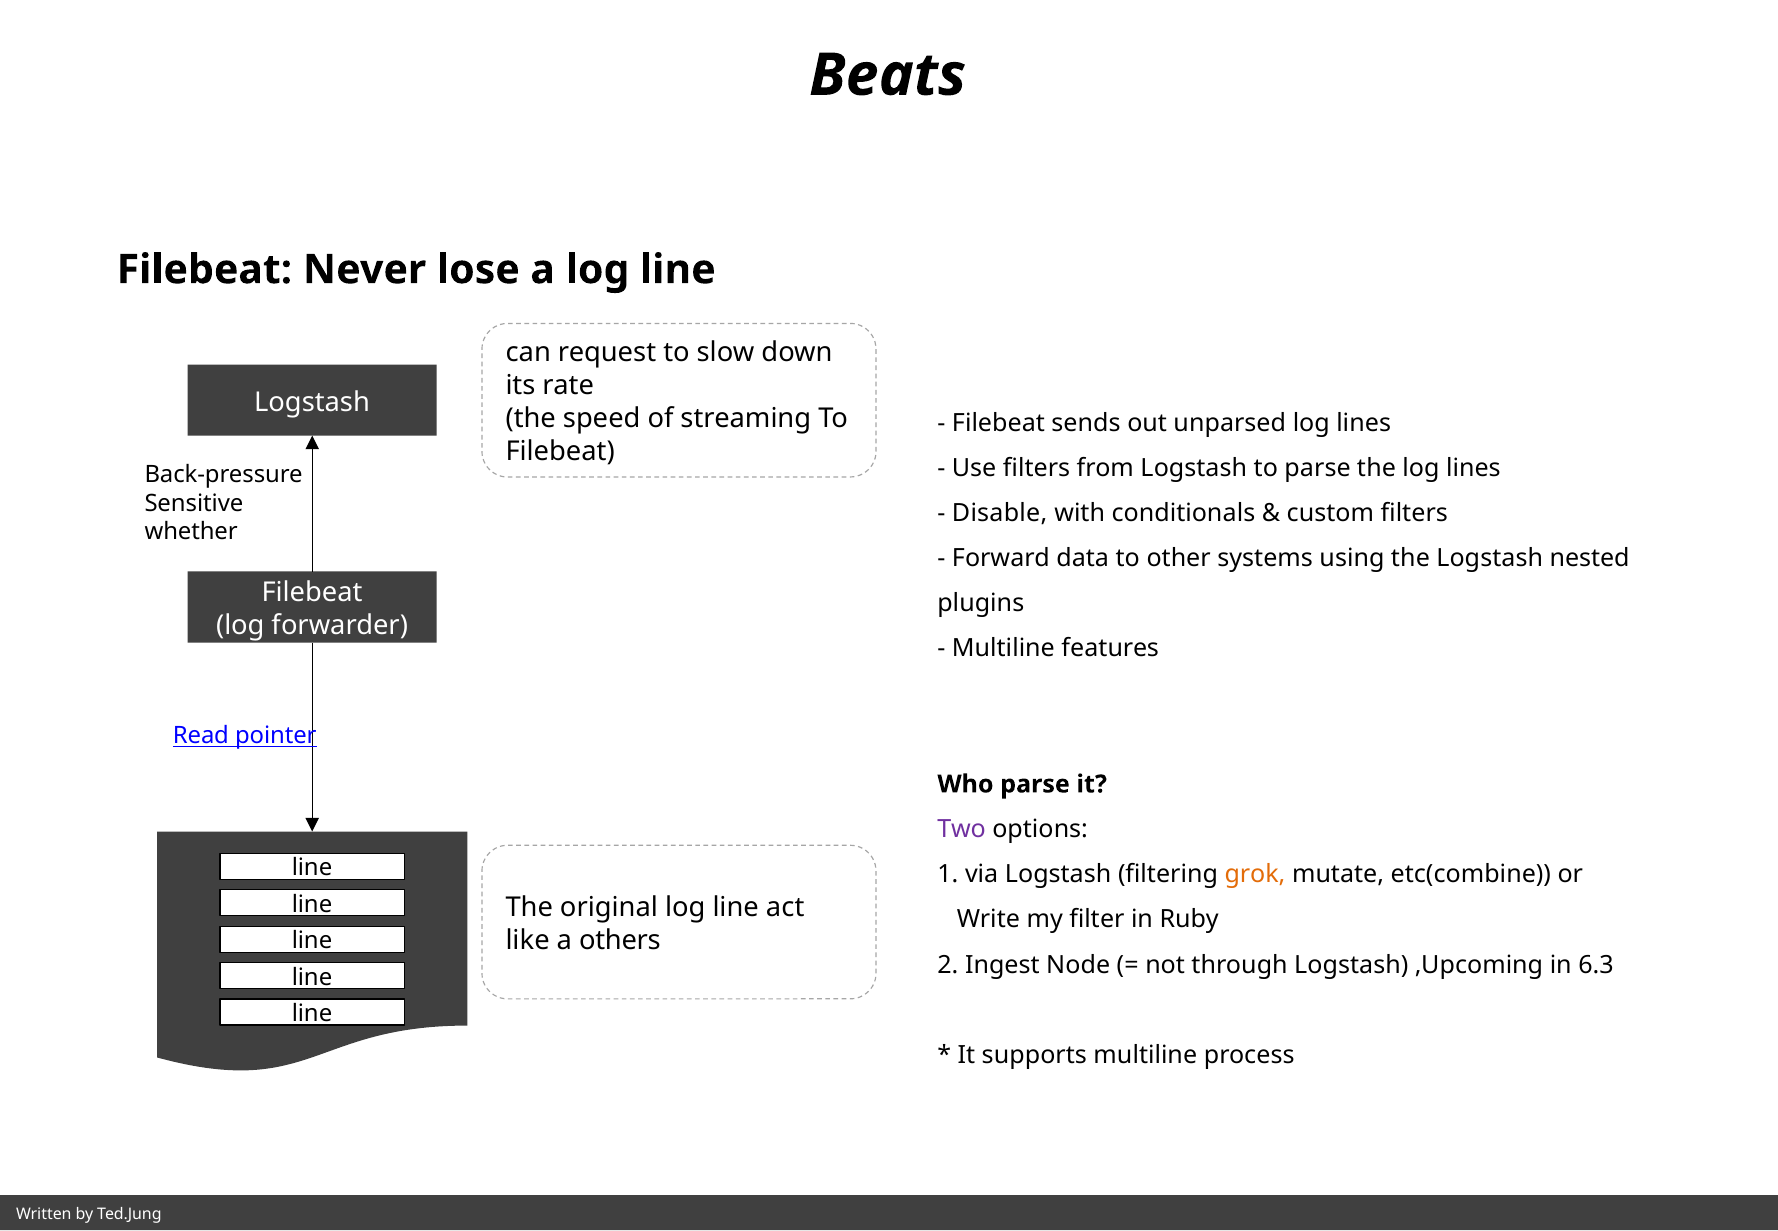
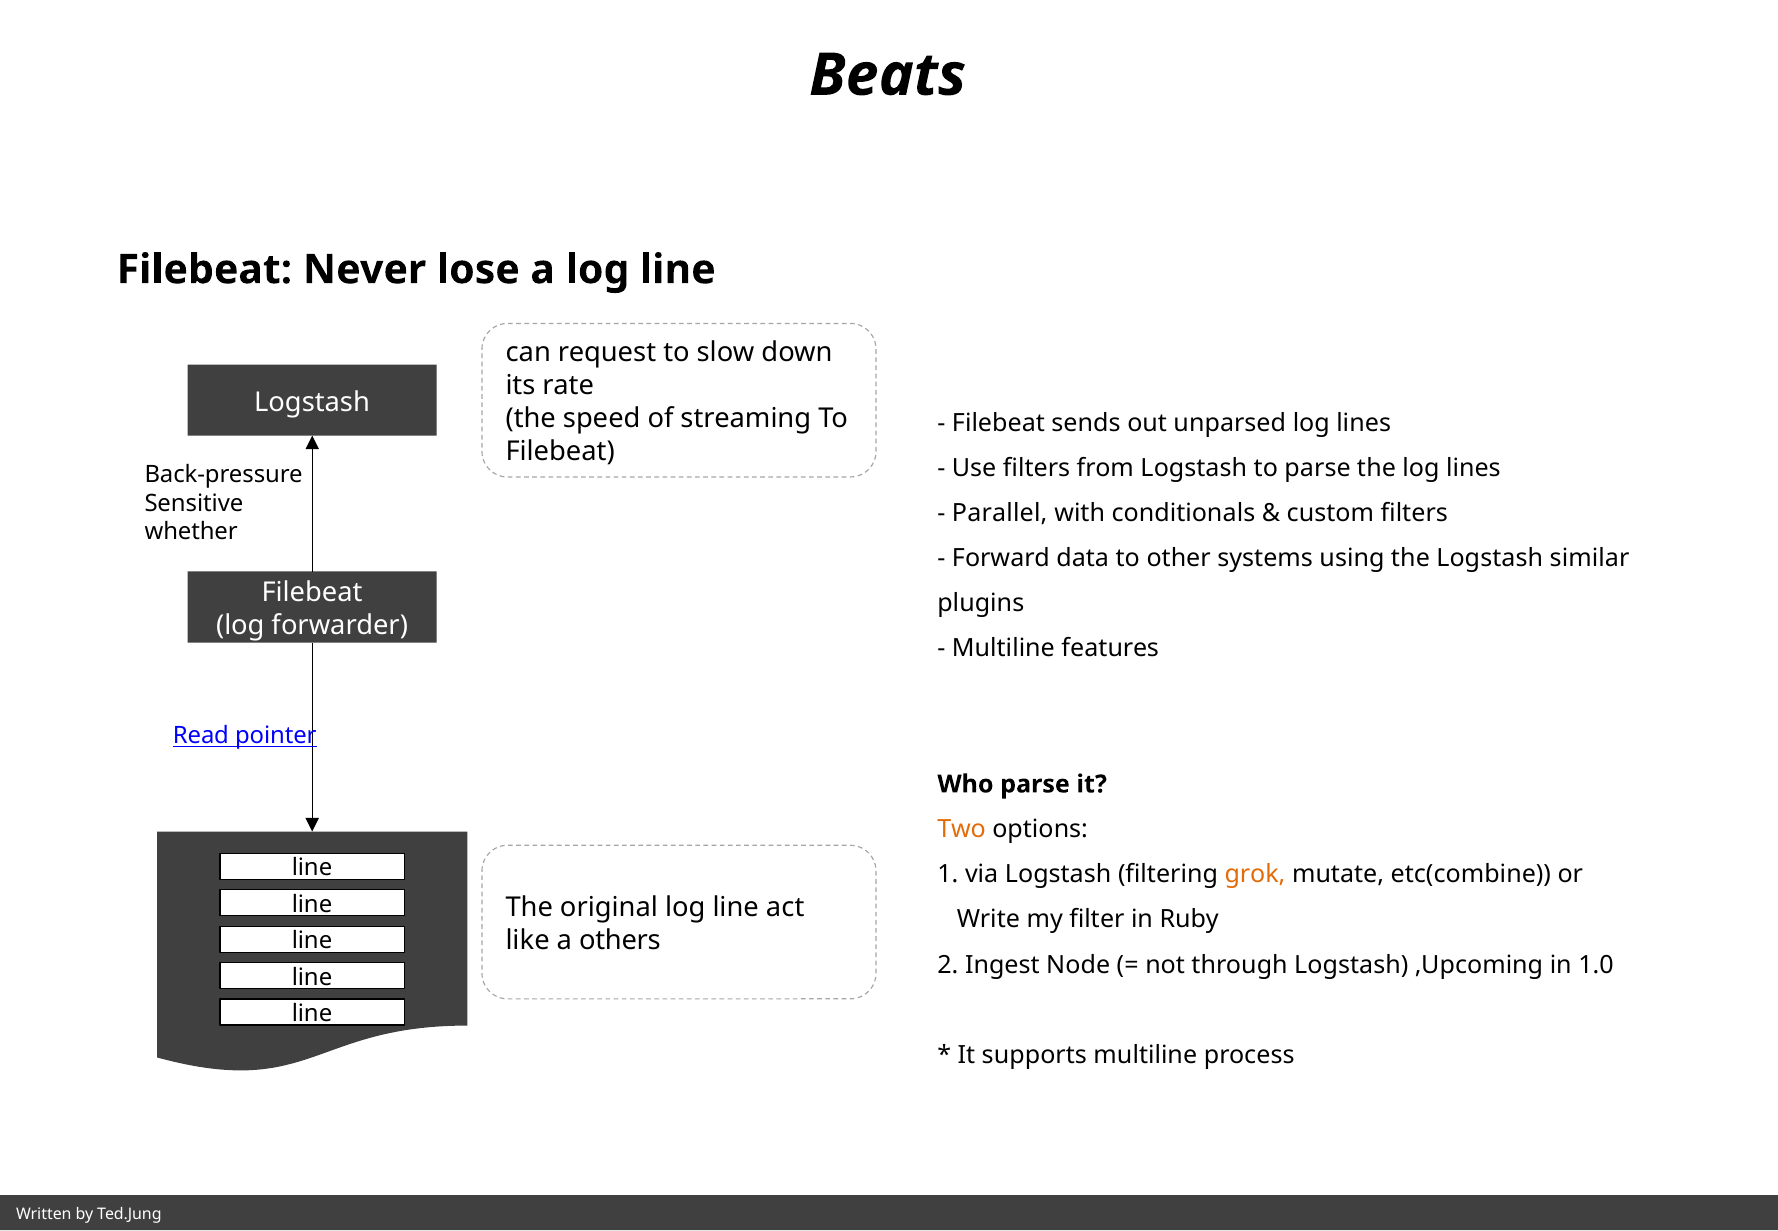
Disable: Disable -> Parallel (1000, 513)
nested: nested -> similar (1590, 558)
Two colour: purple -> orange (962, 829)
6.3: 6.3 -> 1.0 (1596, 965)
